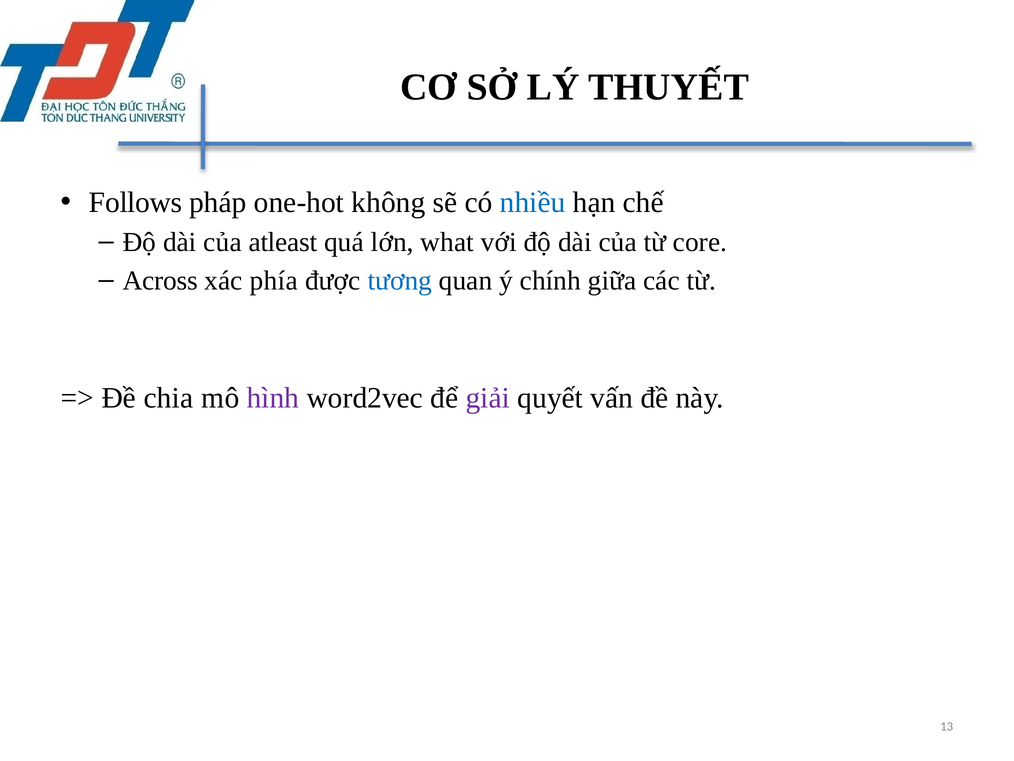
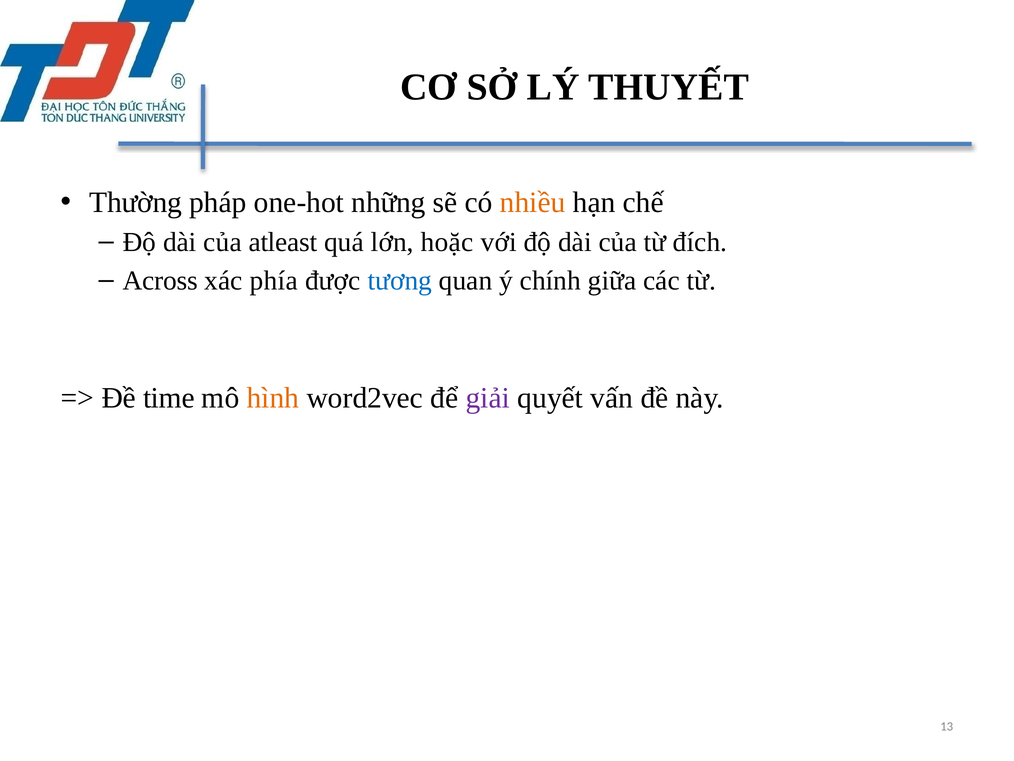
Follows: Follows -> Thường (136, 202)
không: không -> những (389, 202)
nhiều colour: blue -> orange (533, 202)
what: what -> hoặc (447, 242)
core: core -> đích (700, 242)
chia: chia -> time (169, 398)
hình colour: purple -> orange (273, 398)
